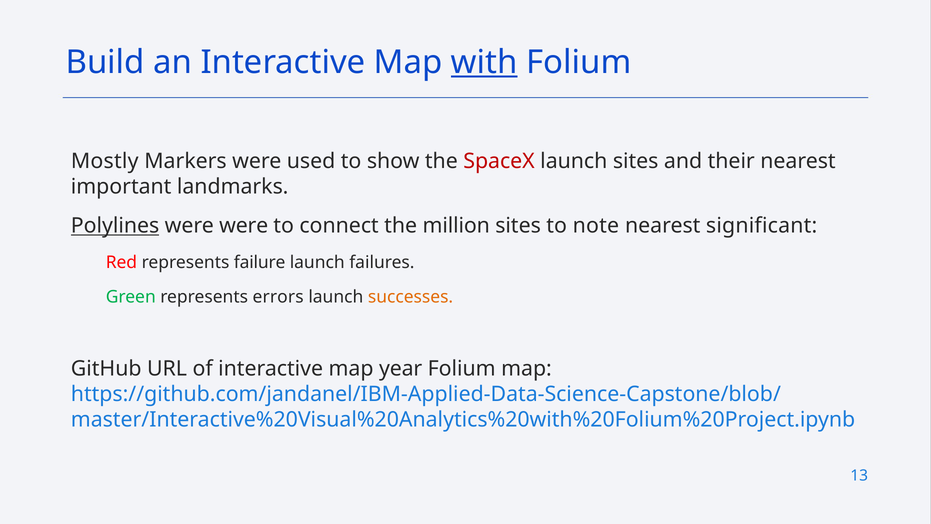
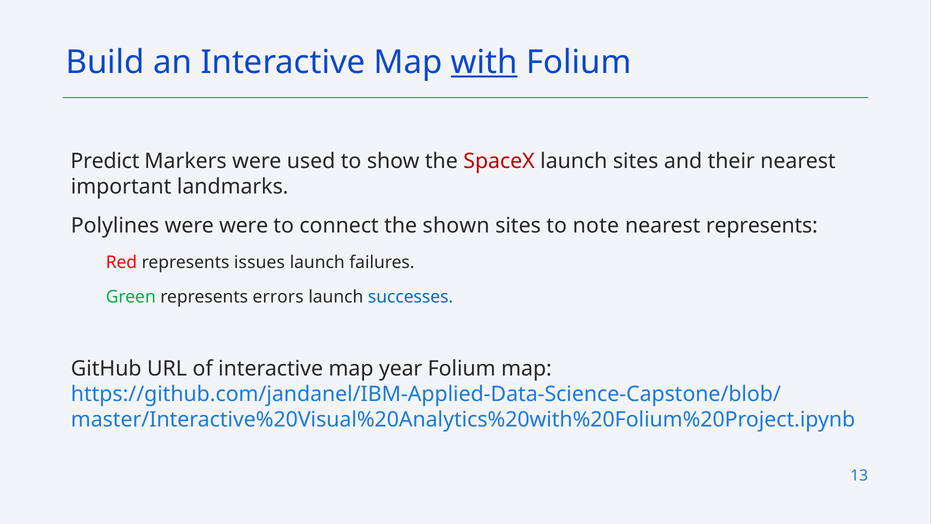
Mostly: Mostly -> Predict (105, 161)
Polylines underline: present -> none (115, 226)
million: million -> shown (456, 226)
nearest significant: significant -> represents (762, 226)
failure: failure -> issues (259, 262)
successes colour: orange -> blue (411, 297)
